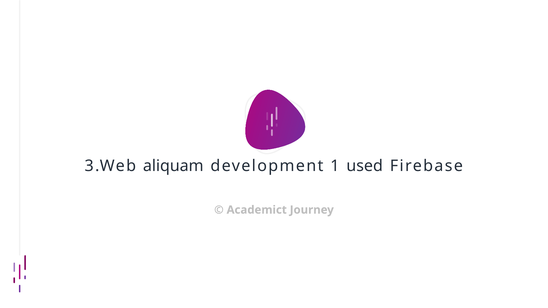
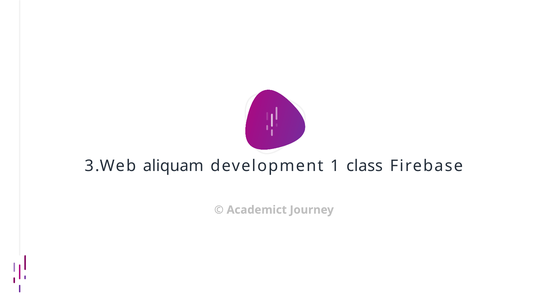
used: used -> class (365, 166)
